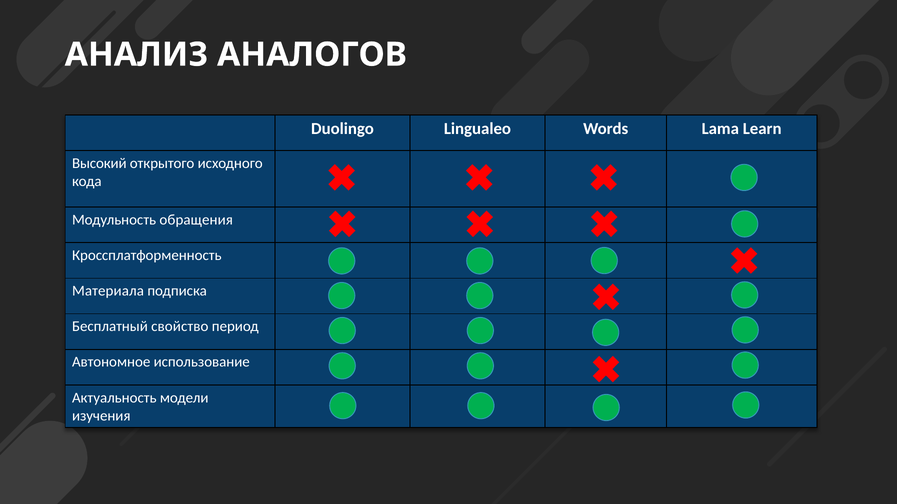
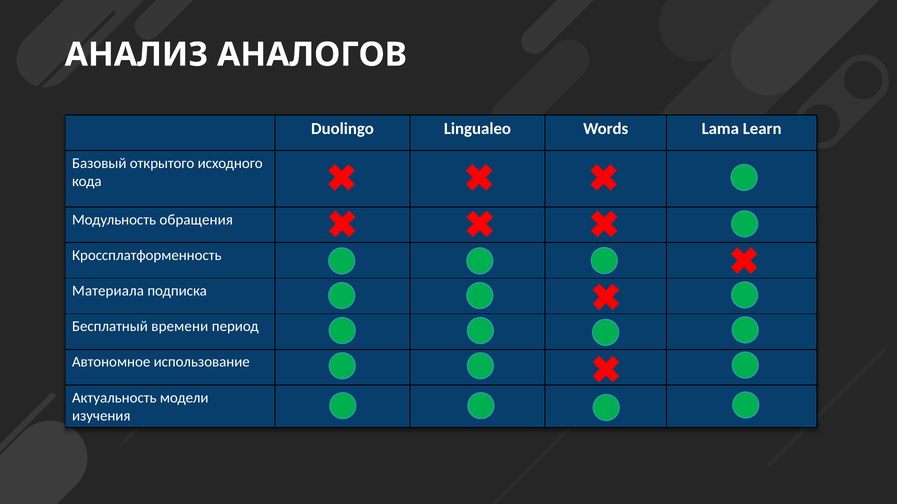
Высокий: Высокий -> Базовый (99, 163)
свойство: свойство -> времени (180, 327)
